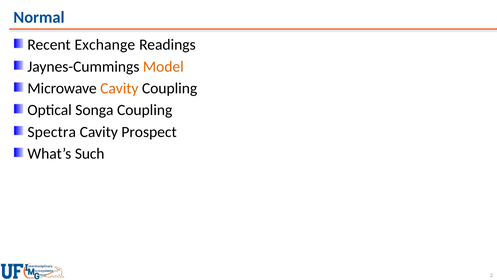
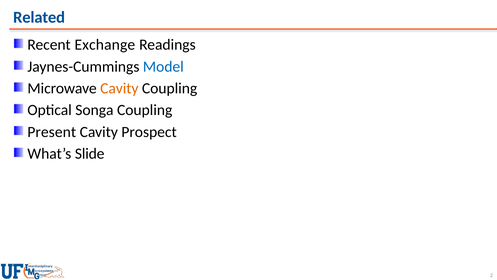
Normal: Normal -> Related (39, 17)
Model colour: orange -> blue (163, 67)
Spectra: Spectra -> Present (52, 132)
Such: Such -> Slide (90, 153)
